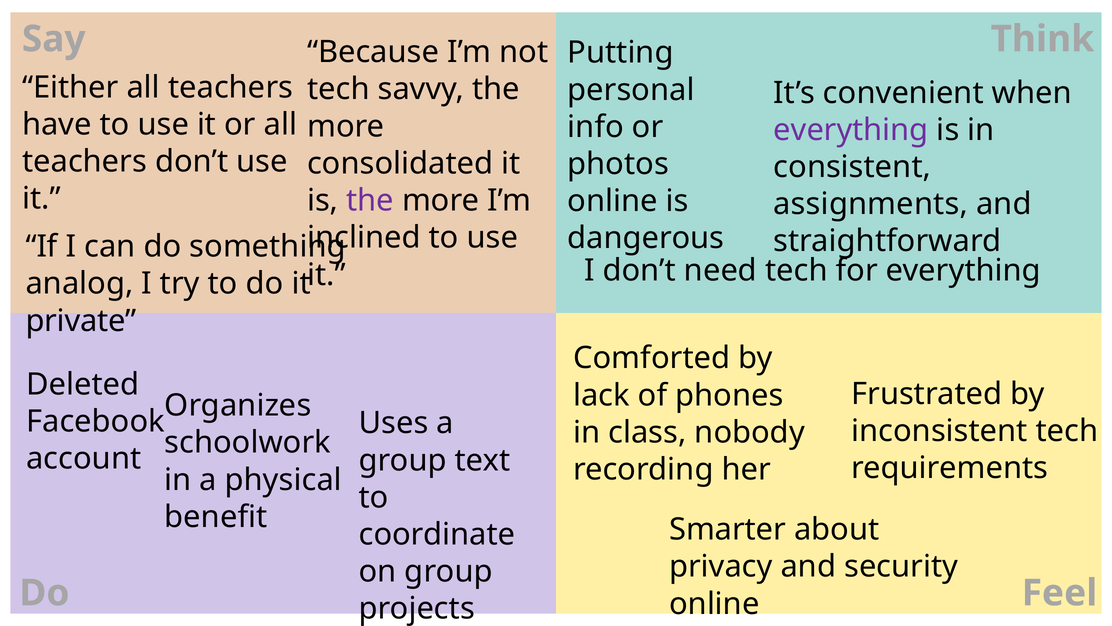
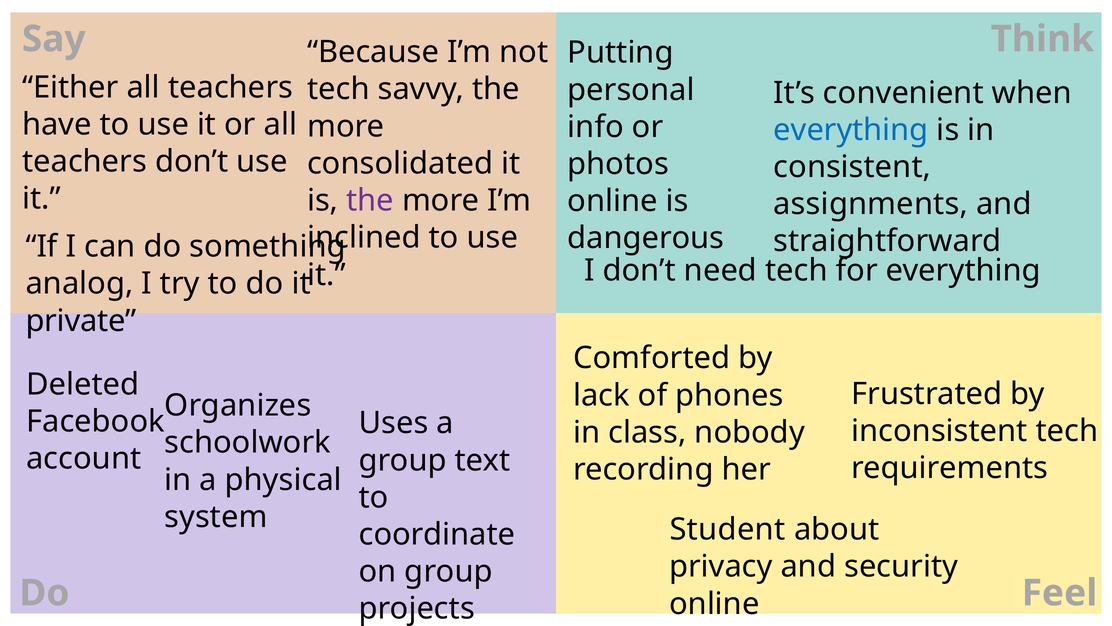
everything colour: purple -> blue (851, 130)
benefit: benefit -> system (216, 517)
Smarter: Smarter -> Student (727, 529)
